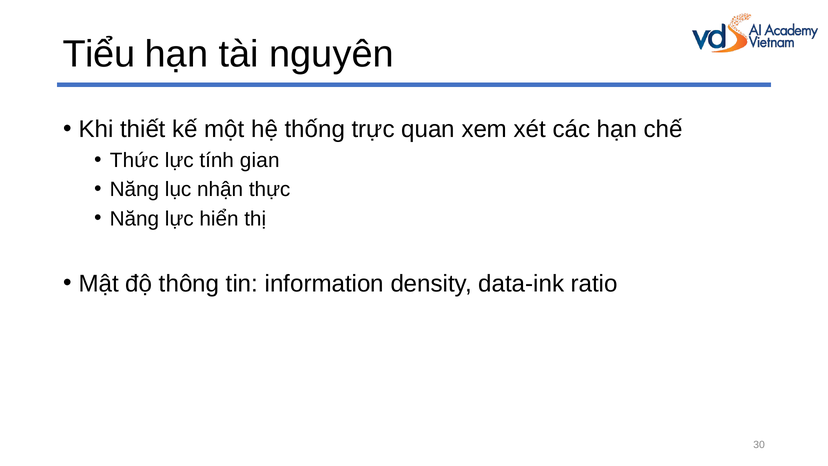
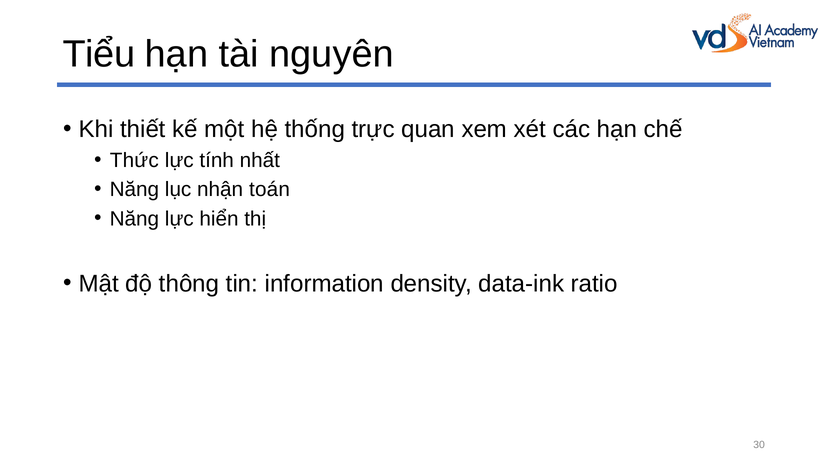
gian: gian -> nhất (260, 160)
thực: thực -> toán (270, 190)
